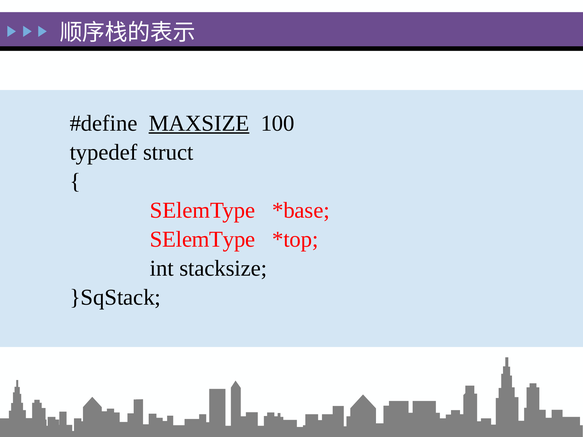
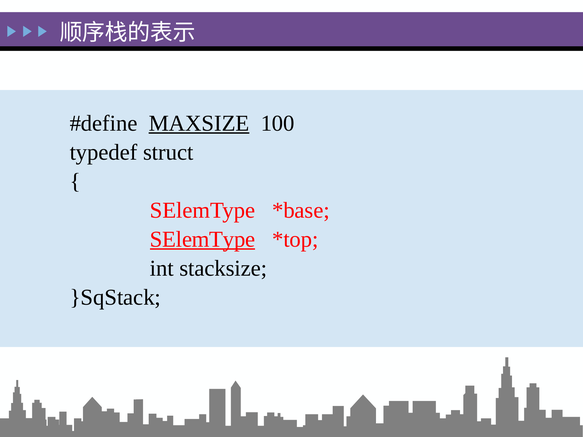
SElemType underline: none -> present (203, 240)
